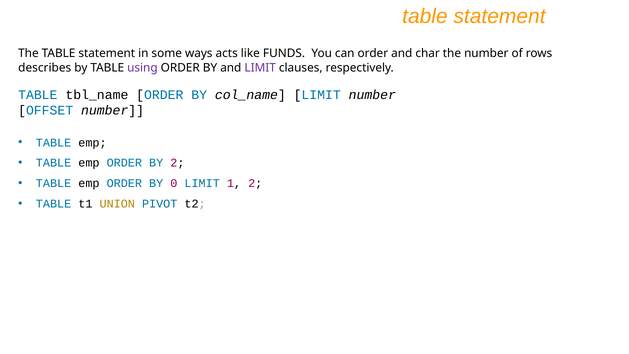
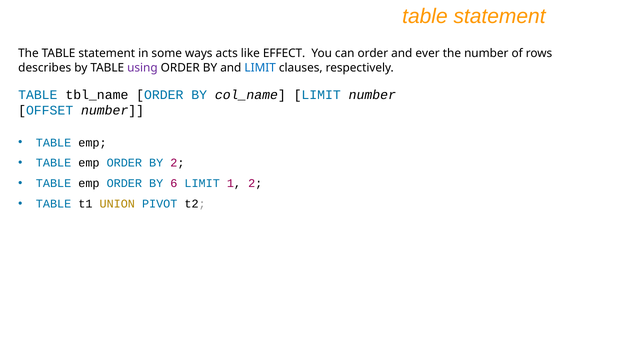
FUNDS: FUNDS -> EFFECT (284, 53)
char: char -> ever (428, 53)
LIMIT colour: purple -> blue (260, 68)
0: 0 -> 6 (174, 183)
